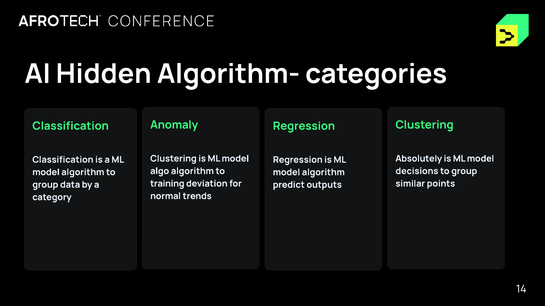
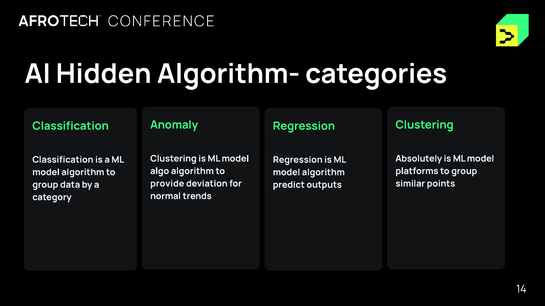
decisions: decisions -> platforms (417, 171)
training: training -> provide (167, 184)
